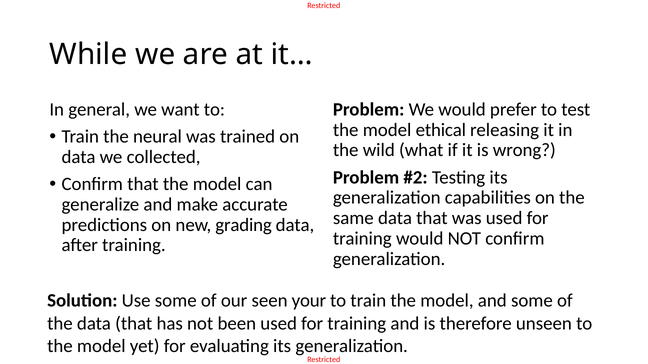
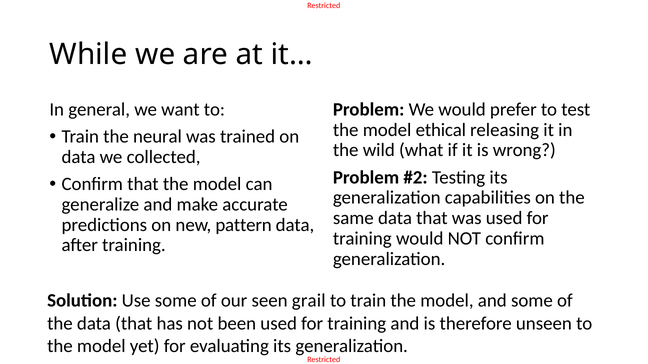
grading: grading -> pattern (244, 225)
your: your -> grail (309, 301)
